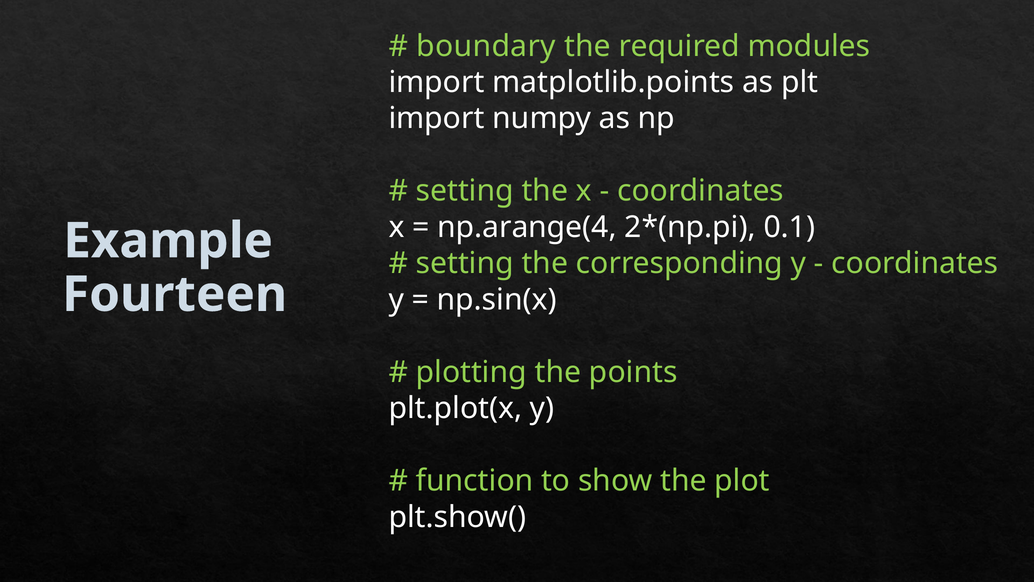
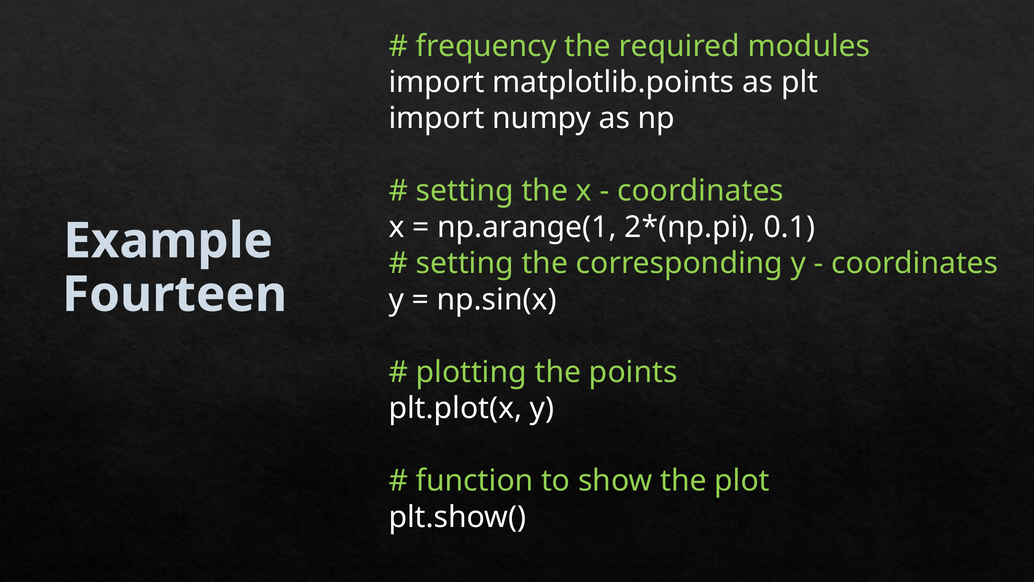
boundary: boundary -> frequency (486, 46)
np.arange(4: np.arange(4 -> np.arange(1 (527, 227)
